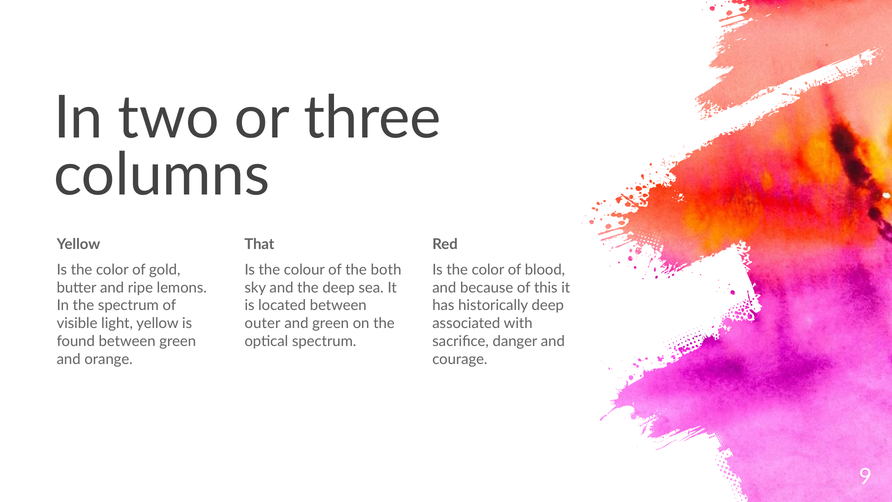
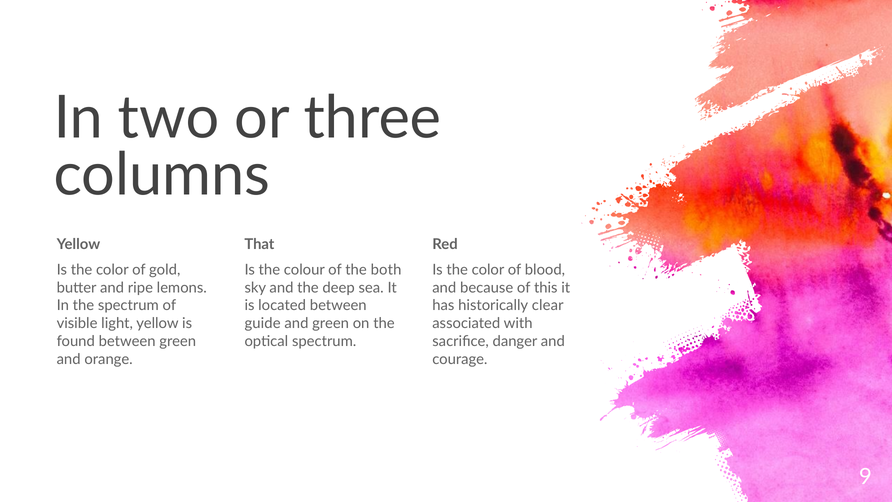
historically deep: deep -> clear (548, 305)
outer: outer -> guide (263, 323)
